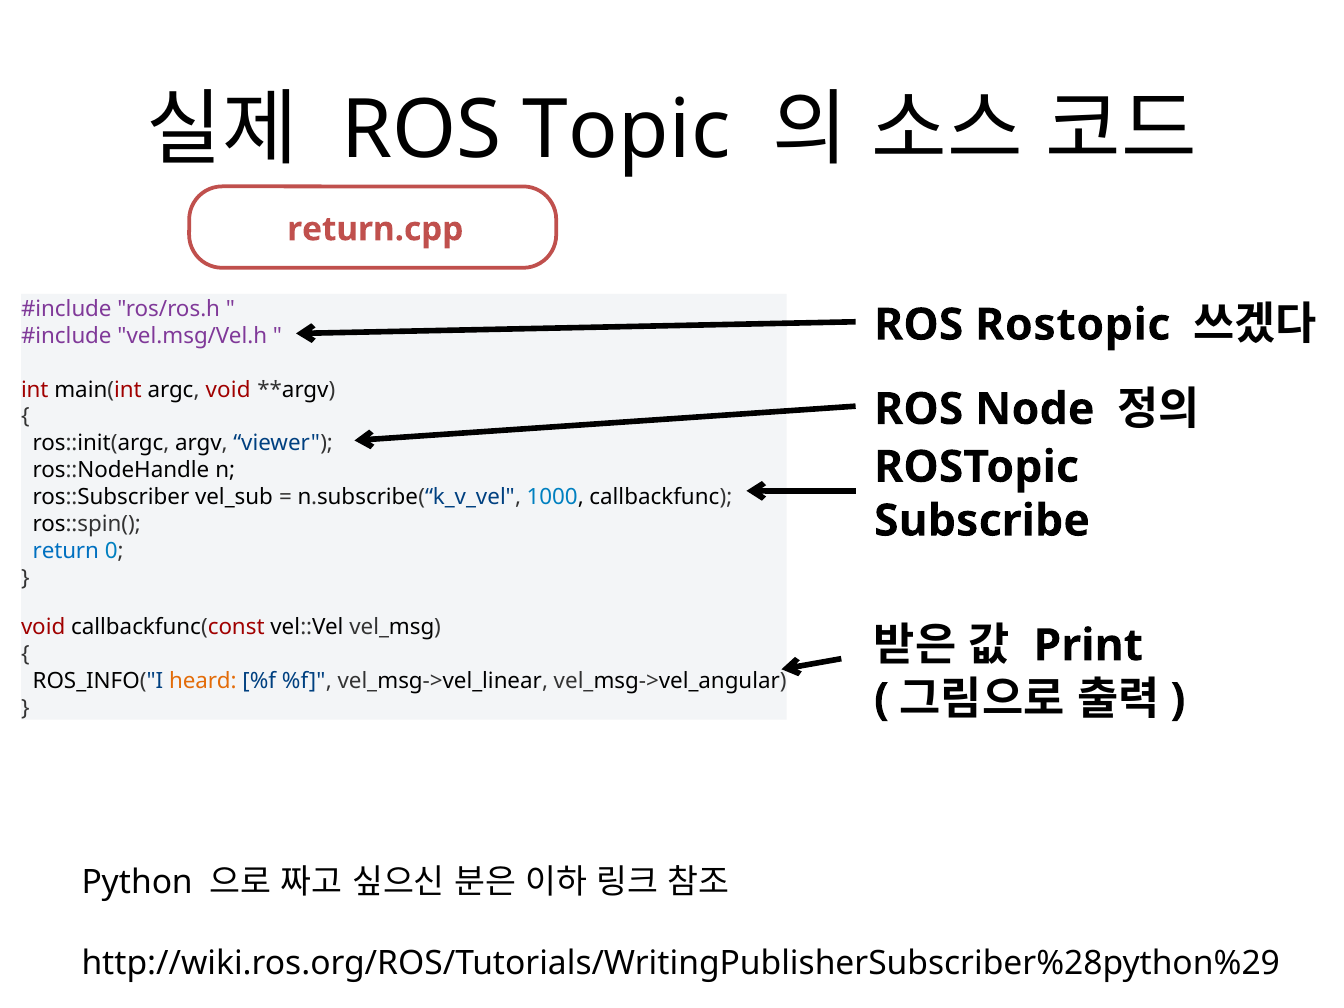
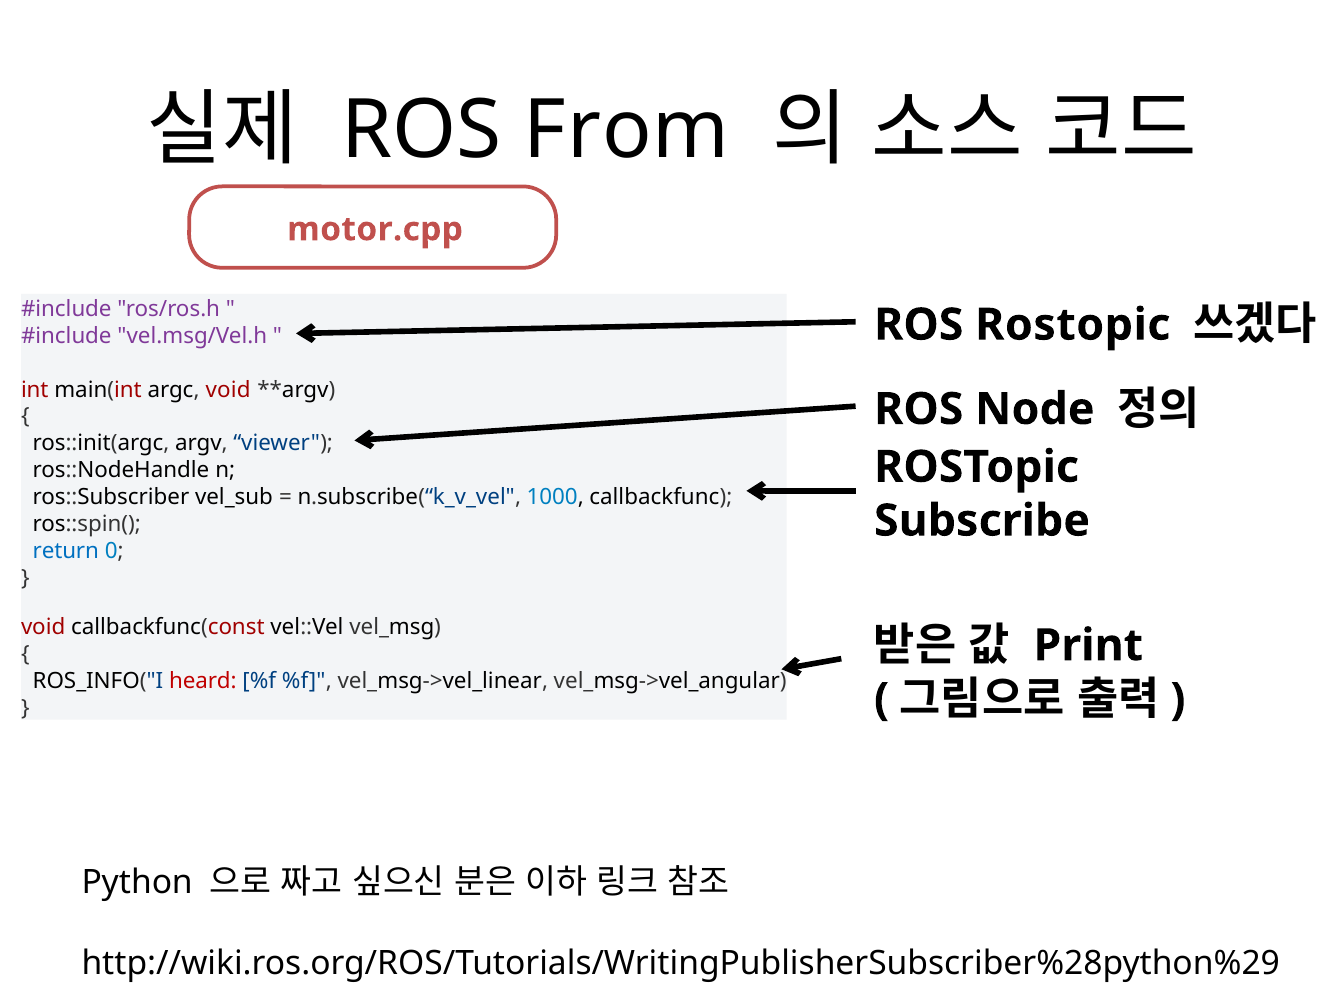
Topic: Topic -> From (627, 130)
return.cpp: return.cpp -> motor.cpp (375, 229)
heard colour: orange -> red (203, 681)
